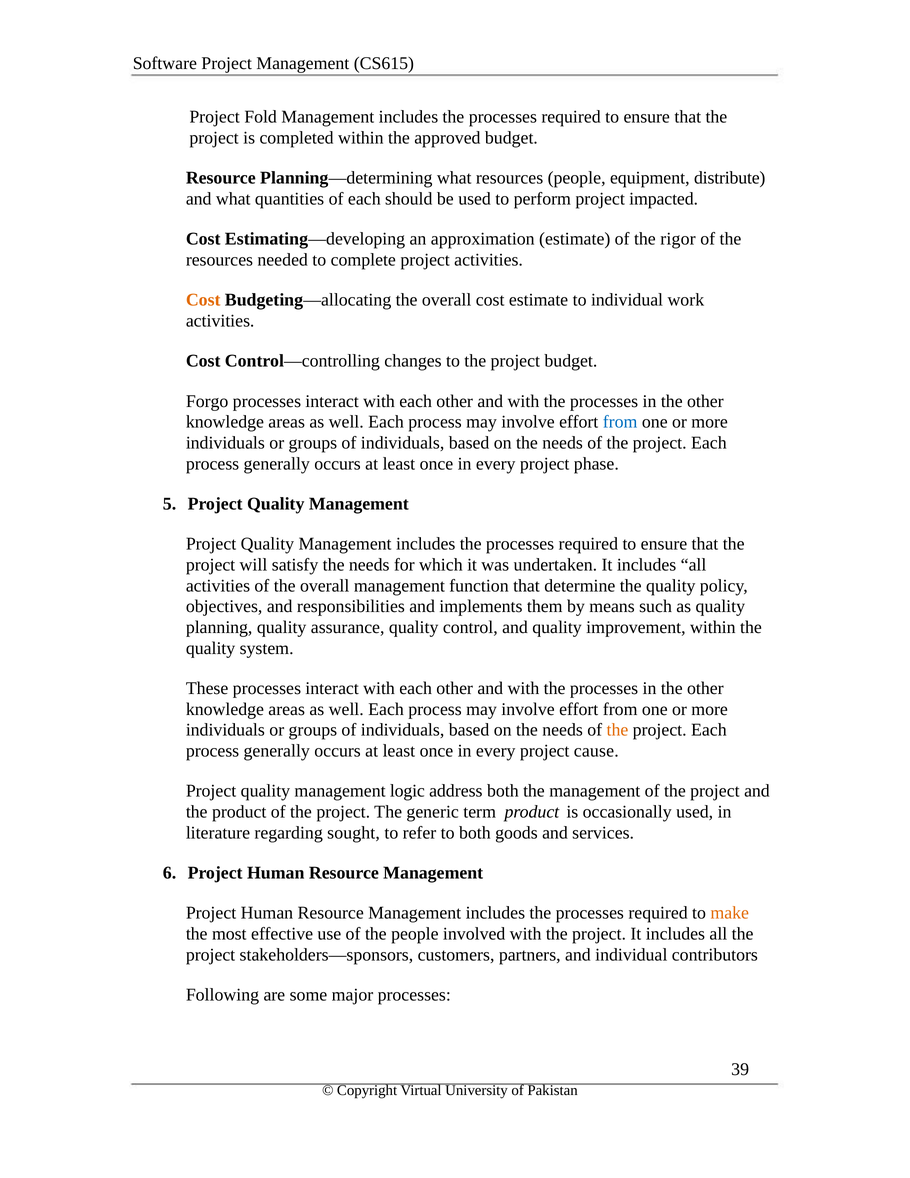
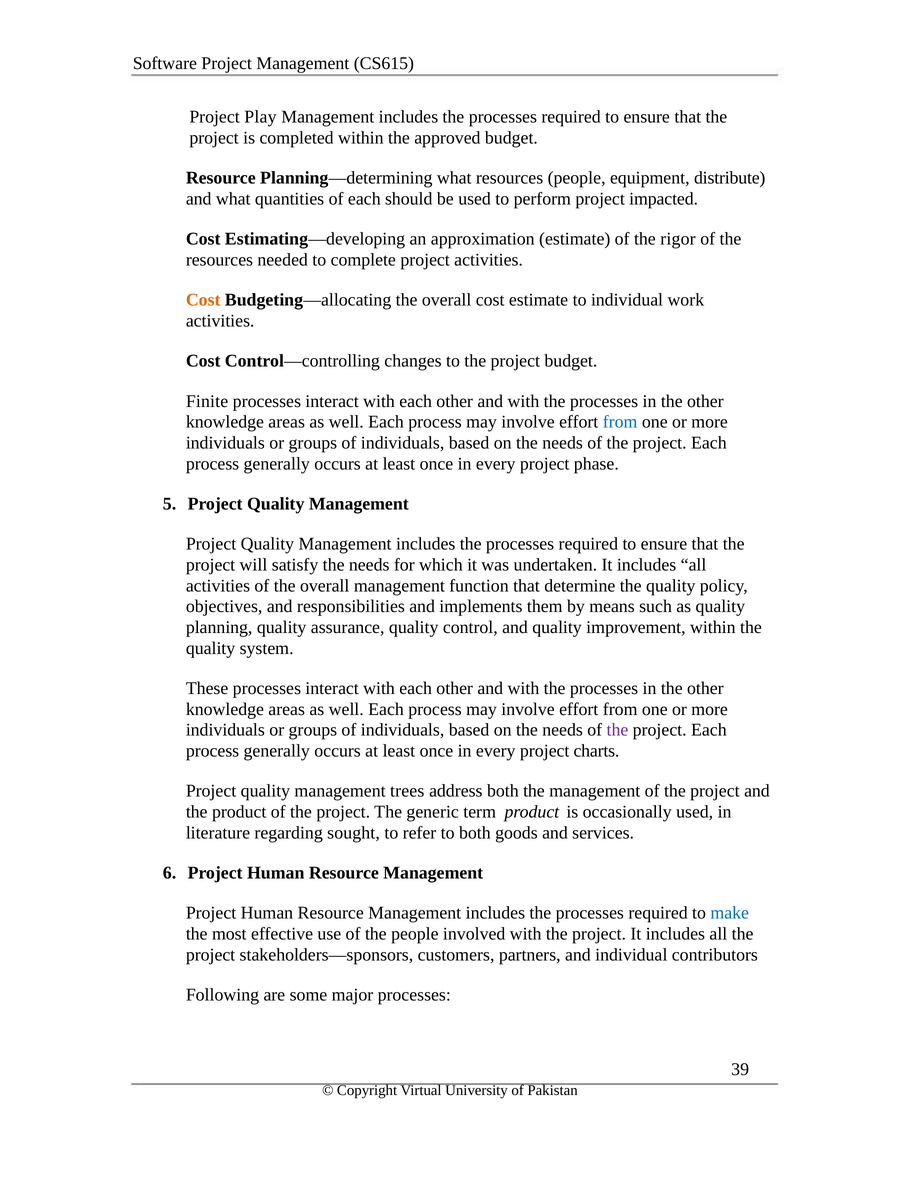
Fold: Fold -> Play (260, 117)
Forgo: Forgo -> Finite (207, 401)
the colour: orange -> purple (617, 730)
cause: cause -> charts (596, 751)
logic: logic -> trees (407, 791)
make colour: orange -> blue (730, 913)
